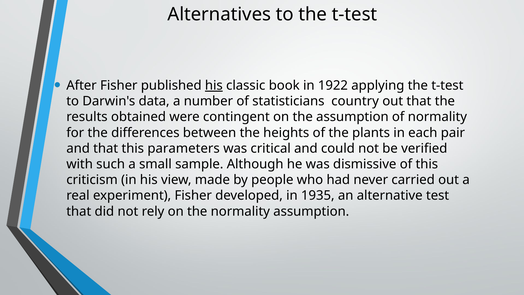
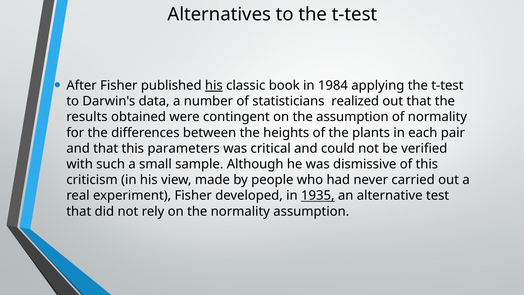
1922: 1922 -> 1984 (333, 85)
country: country -> realized (355, 101)
1935 underline: none -> present (318, 195)
